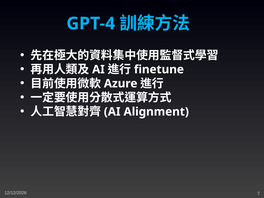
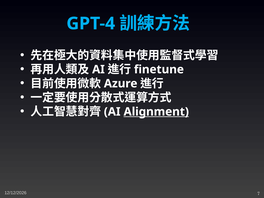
Alignment underline: none -> present (156, 112)
